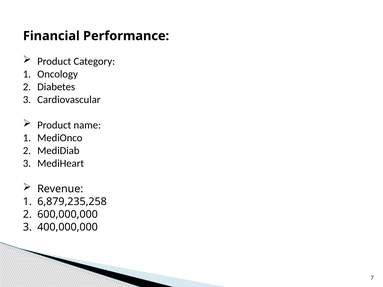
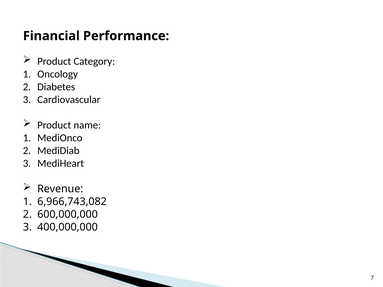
6,879,235,258: 6,879,235,258 -> 6,966,743,082 (72, 202)
